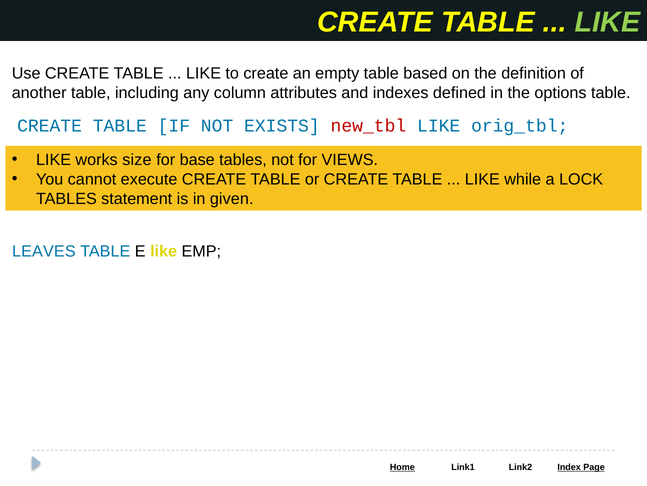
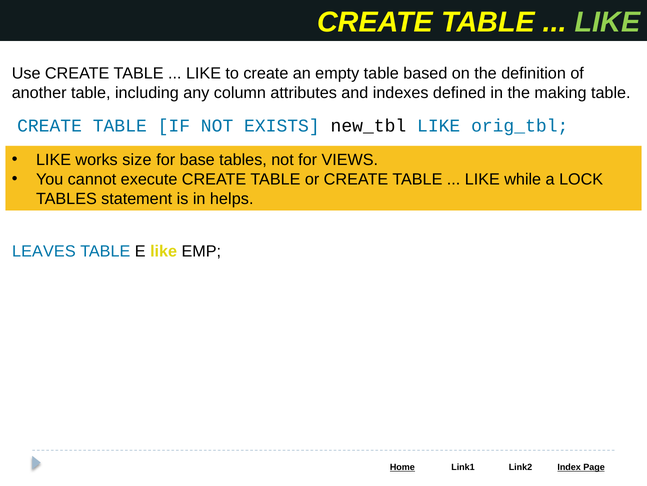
options: options -> making (561, 93)
new_tbl colour: red -> black (368, 126)
given: given -> helps (232, 198)
